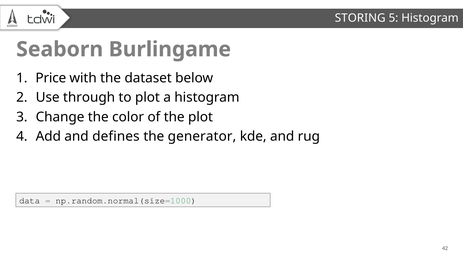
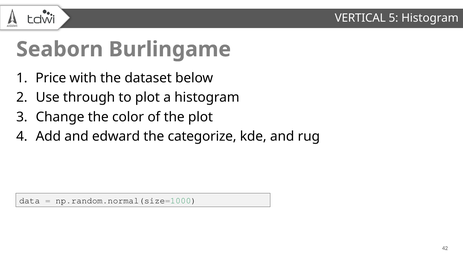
STORING: STORING -> VERTICAL (360, 18)
defines: defines -> edward (116, 137)
generator: generator -> categorize (202, 137)
